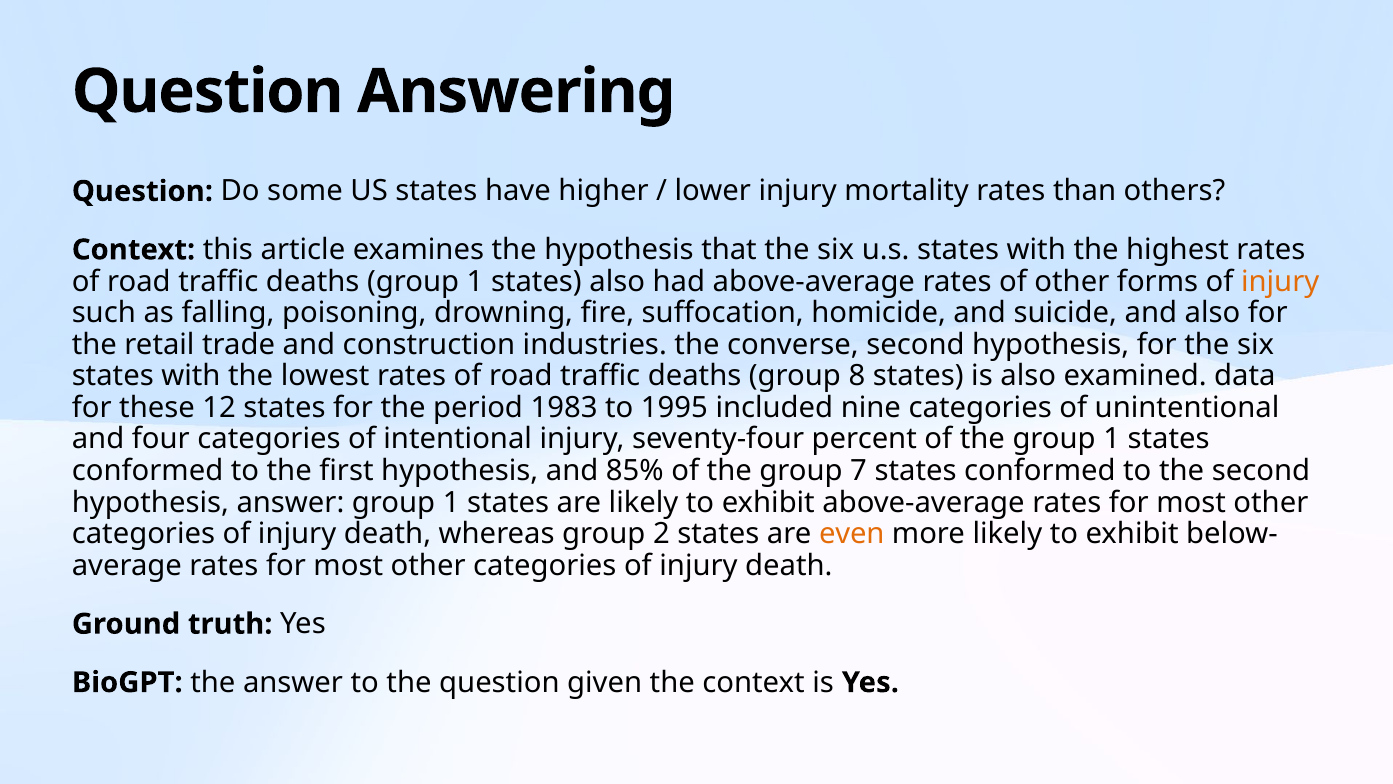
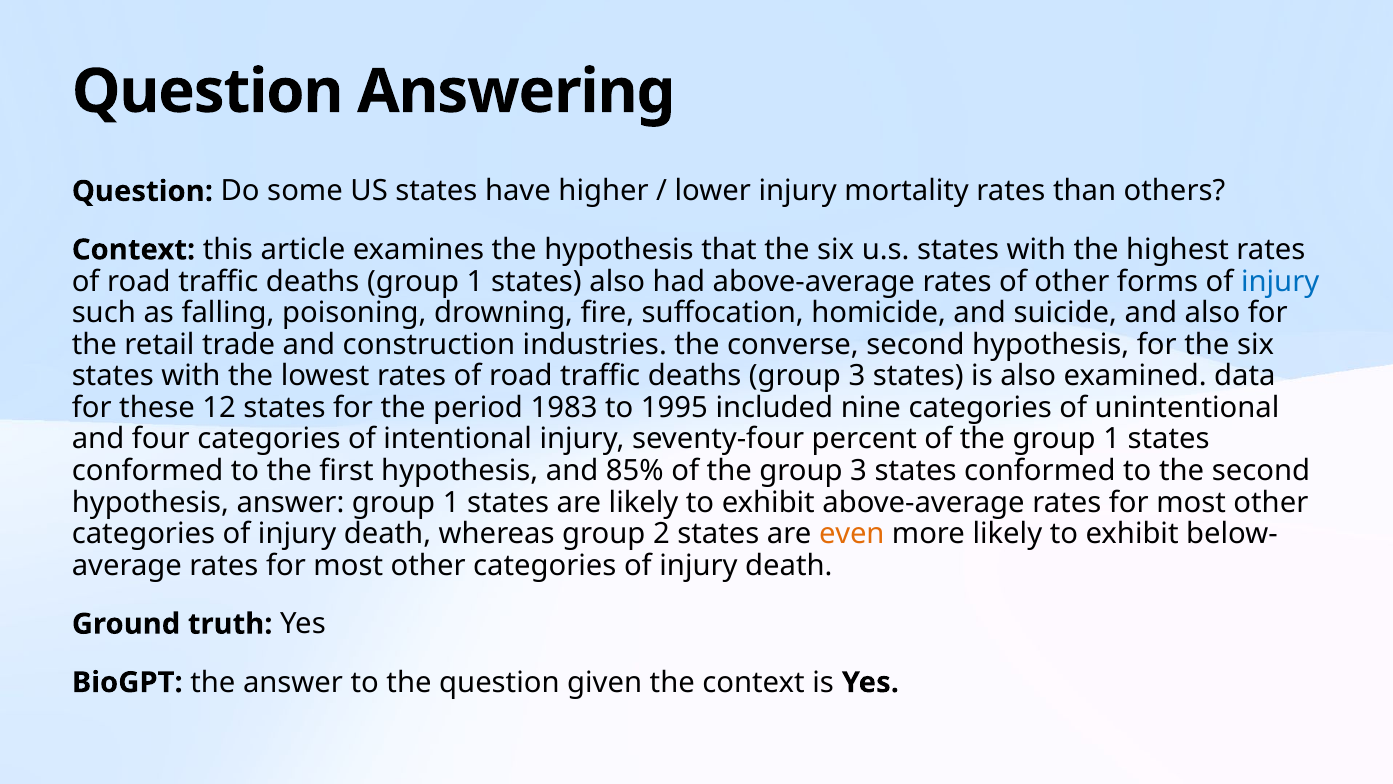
injury colour: orange -> blue (1280, 281)
deaths group 8: 8 -> 3 (857, 376)
the group 7: 7 -> 3 (859, 471)
